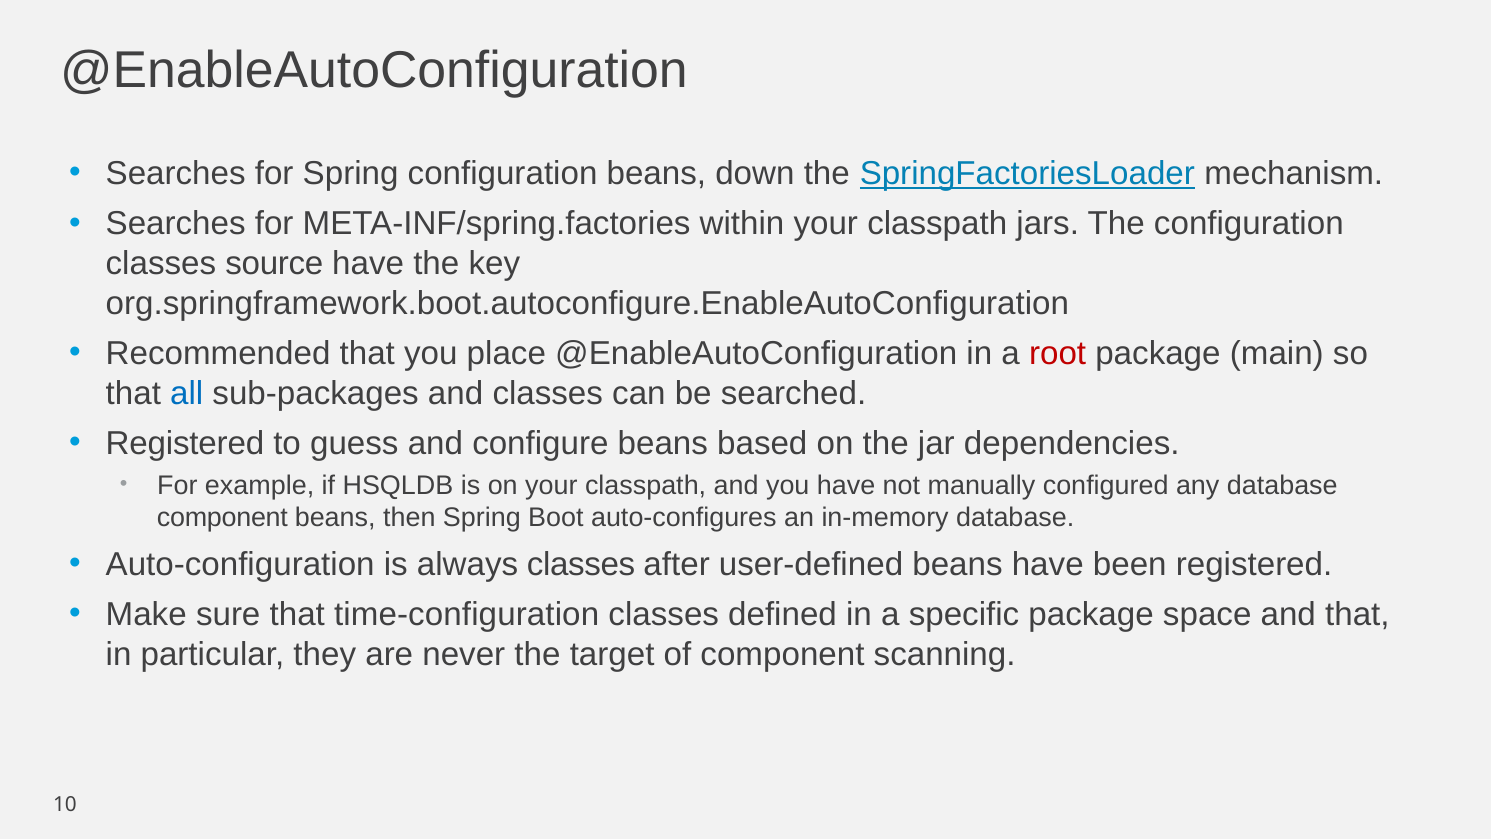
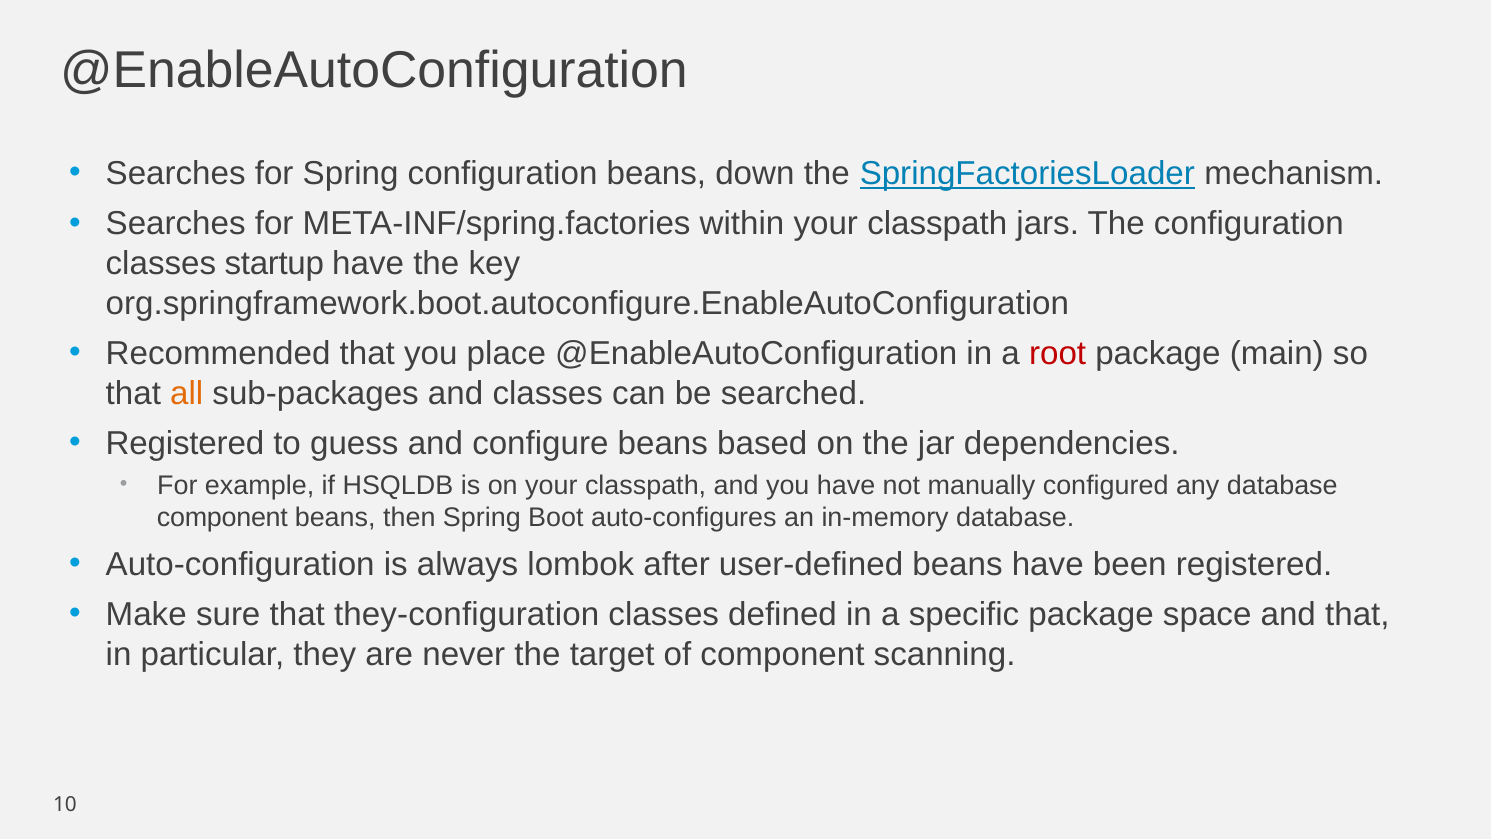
source: source -> startup (274, 264)
all colour: blue -> orange (187, 394)
always classes: classes -> lombok (581, 565)
time-configuration: time-configuration -> they-configuration (467, 615)
